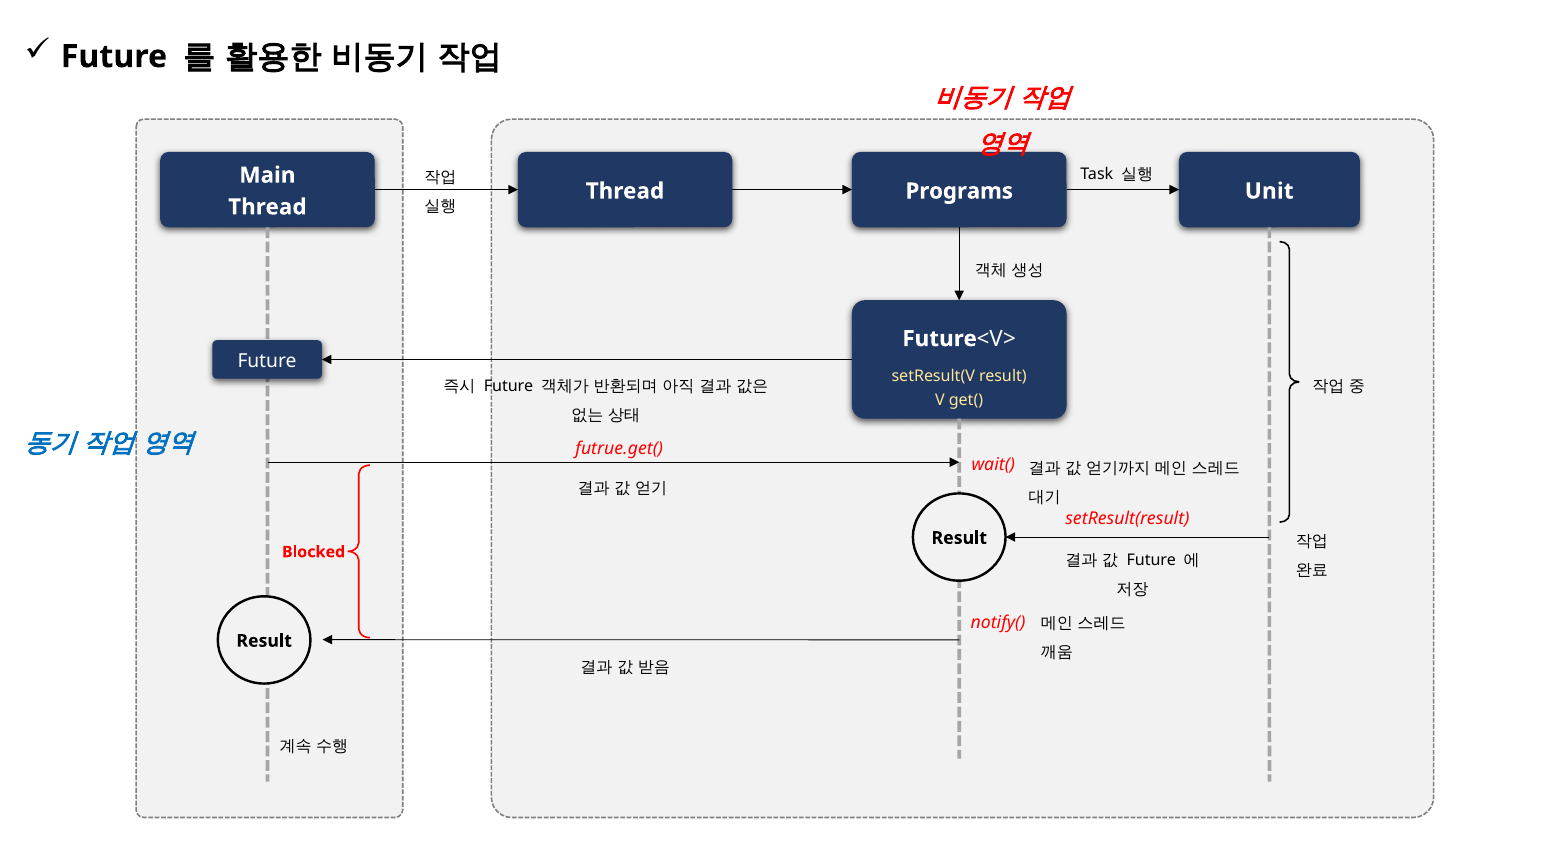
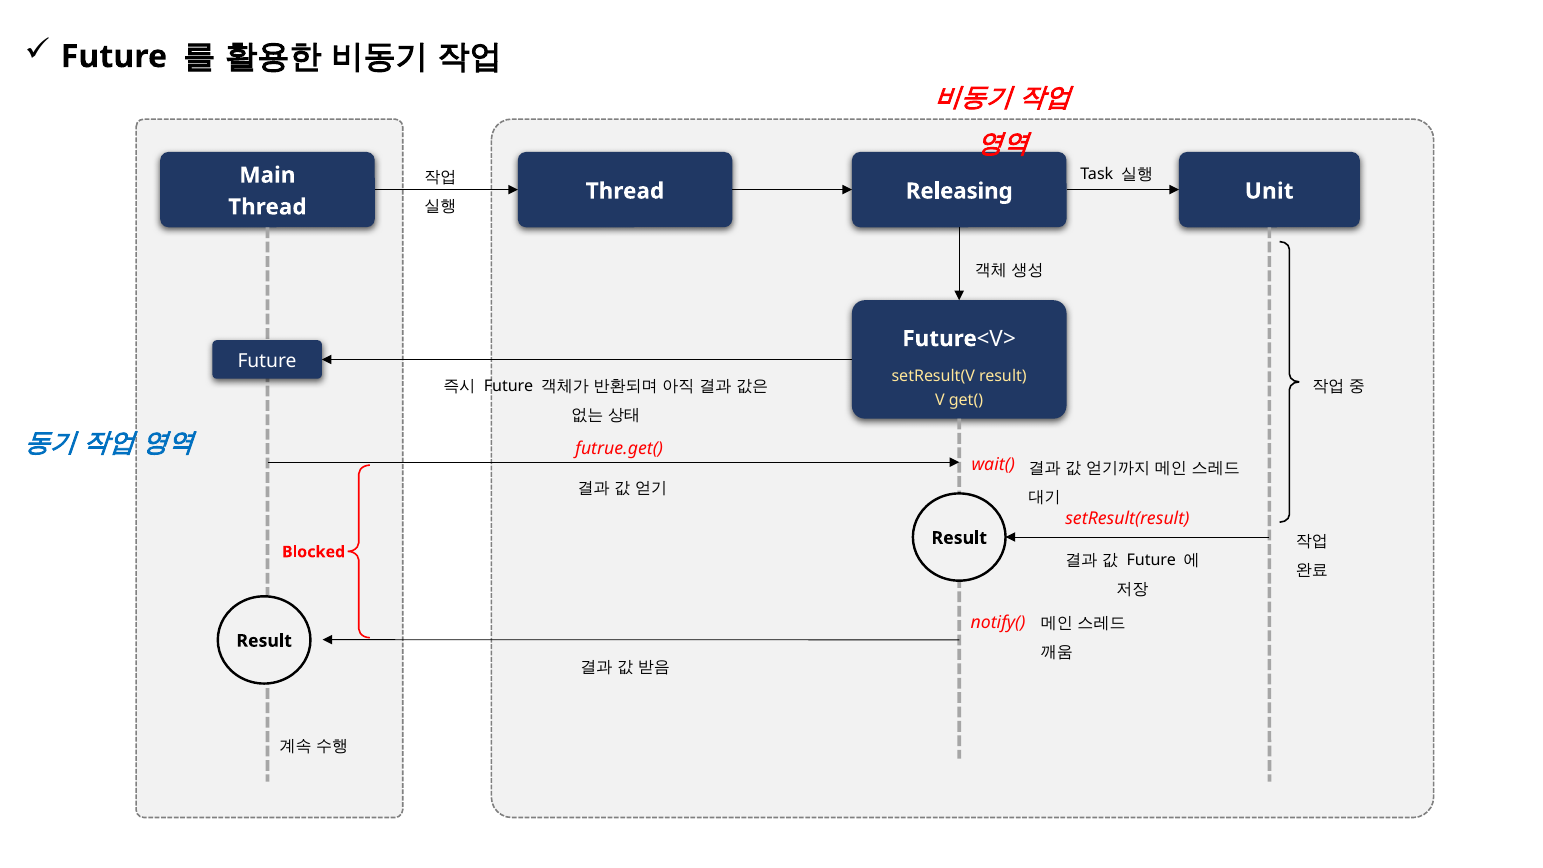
Programs: Programs -> Releasing (959, 191)
